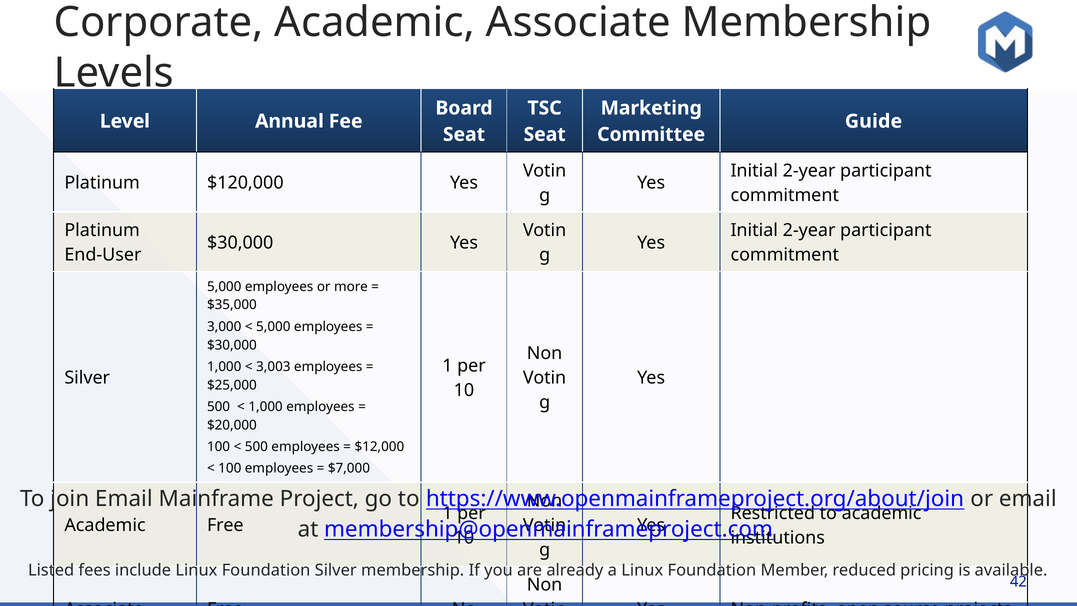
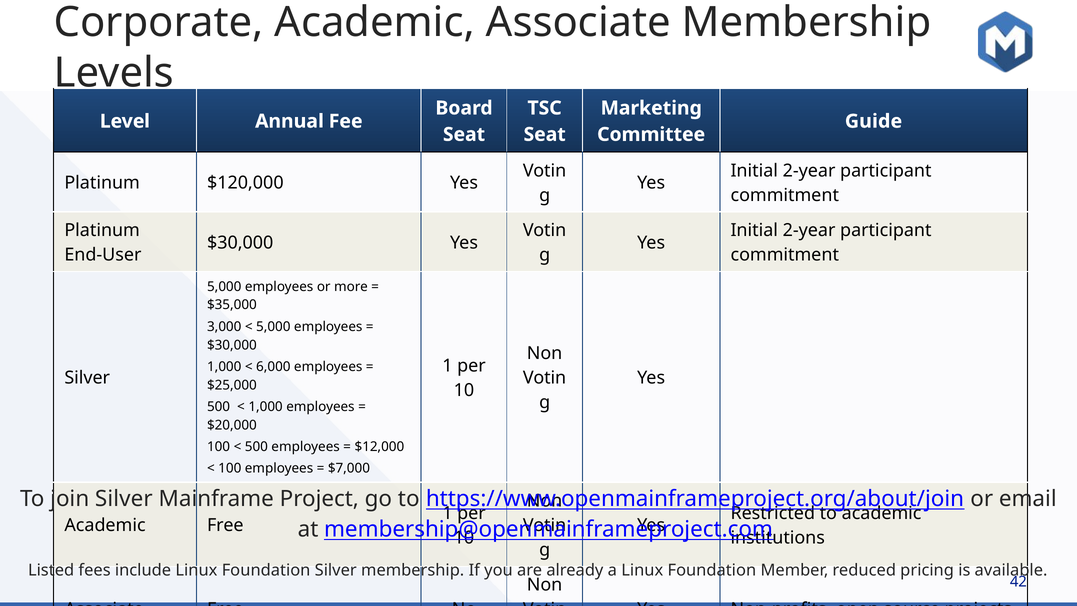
3,003: 3,003 -> 6,000 (273, 367)
join Email: Email -> Silver (124, 498)
